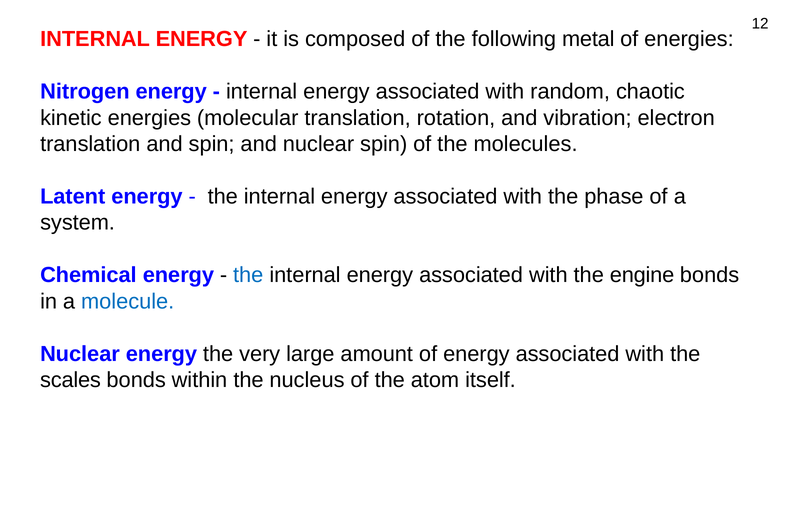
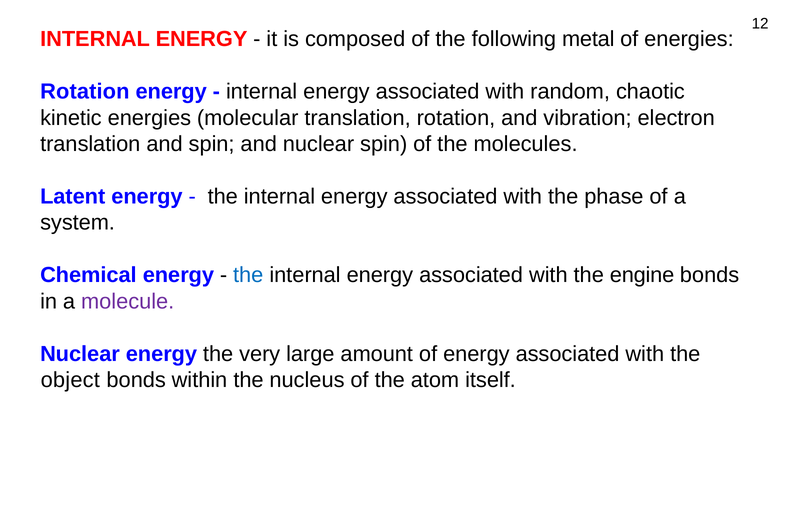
Nitrogen: Nitrogen -> Rotation (85, 92)
molecule colour: blue -> purple (128, 301)
scales: scales -> object (70, 380)
